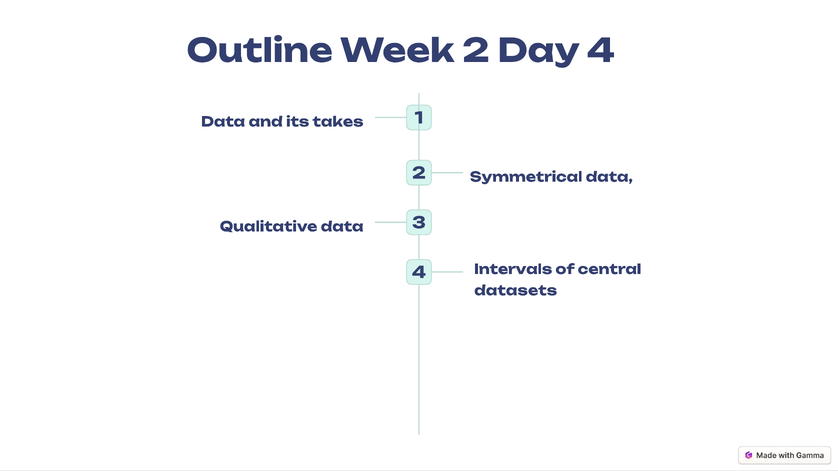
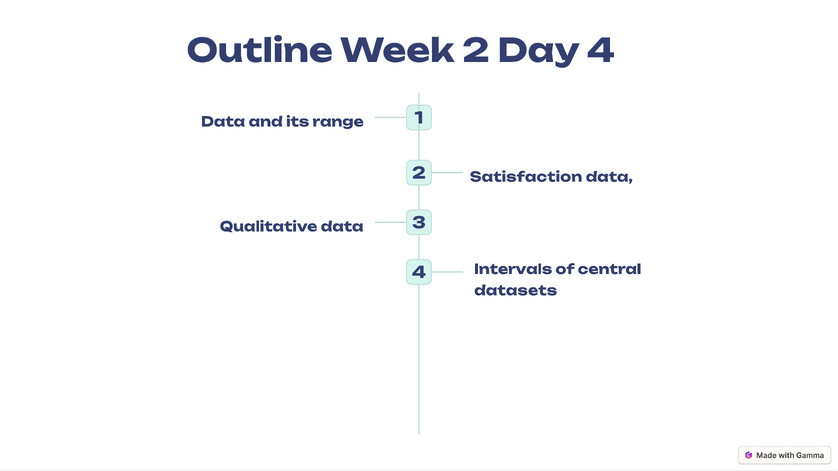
takes: takes -> range (338, 122)
Symmetrical: Symmetrical -> Satisfaction (526, 177)
